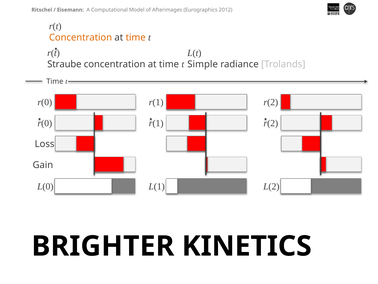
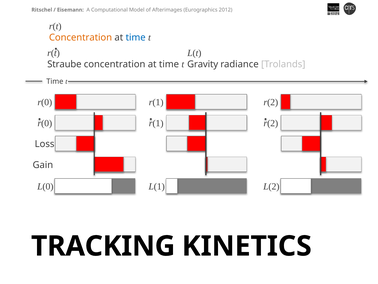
time colour: orange -> blue (136, 37)
Simple: Simple -> Gravity (203, 64)
BRIGHTER: BRIGHTER -> TRACKING (103, 246)
